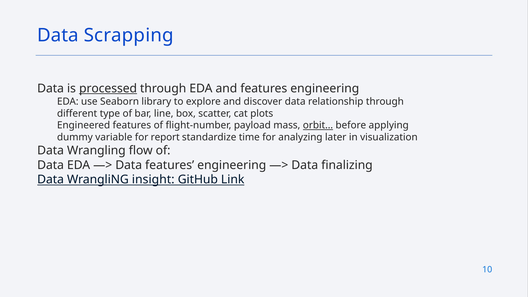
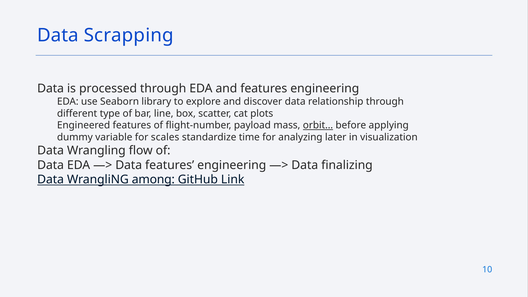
processed underline: present -> none (108, 89)
report: report -> scales (165, 137)
insight: insight -> among (153, 180)
